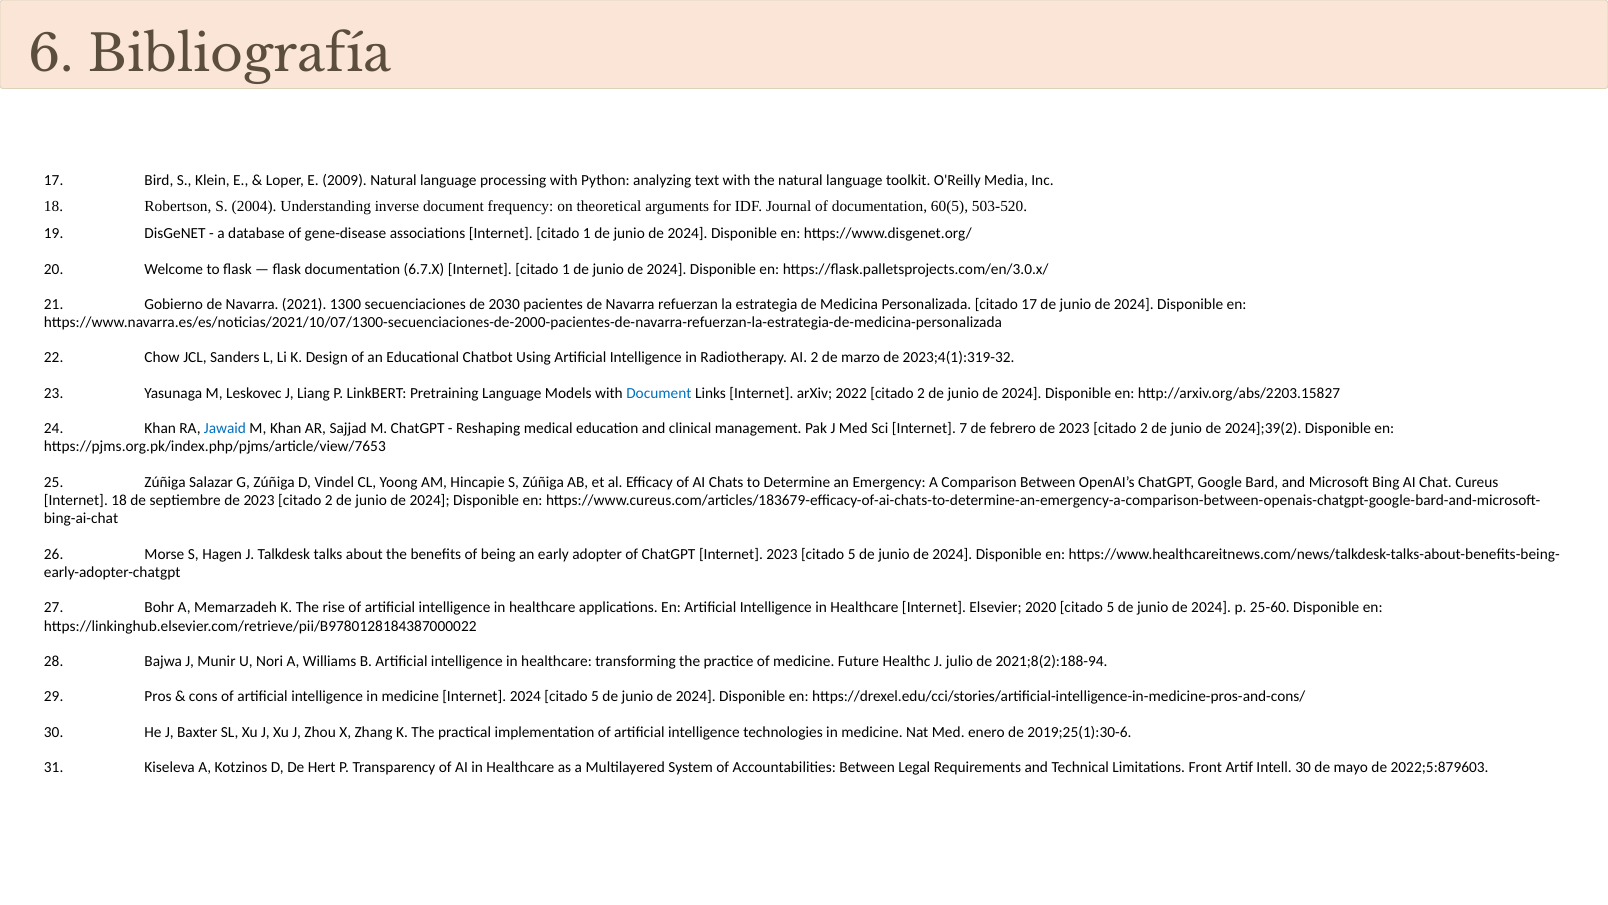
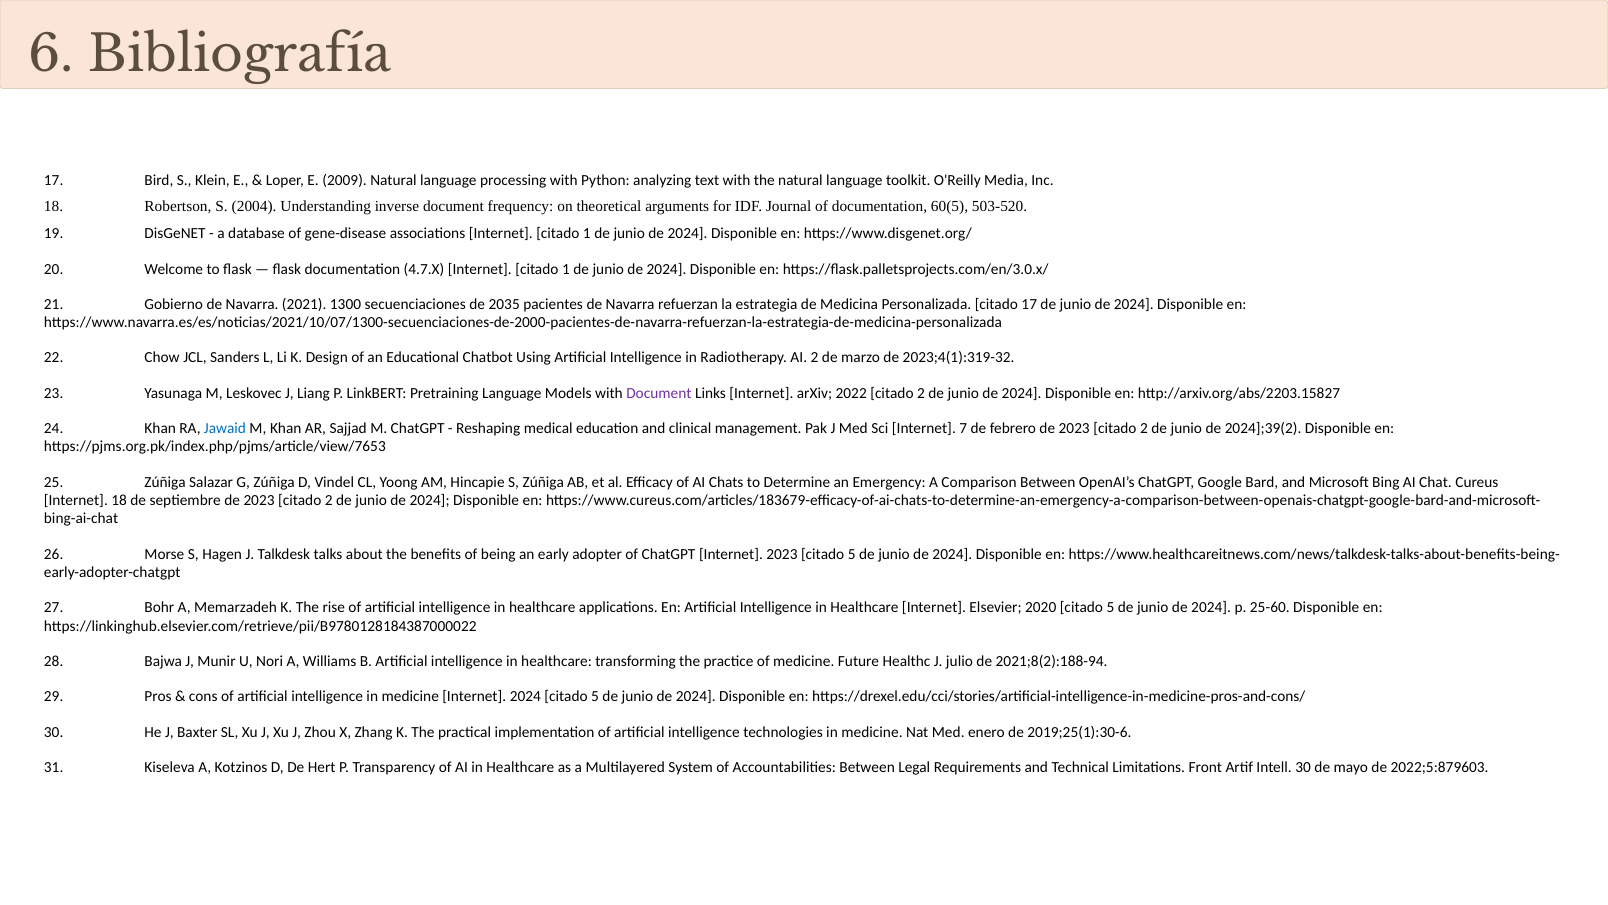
6.7.X: 6.7.X -> 4.7.X (424, 269)
2030: 2030 -> 2035 (504, 304)
Document colour: blue -> purple (659, 393)
